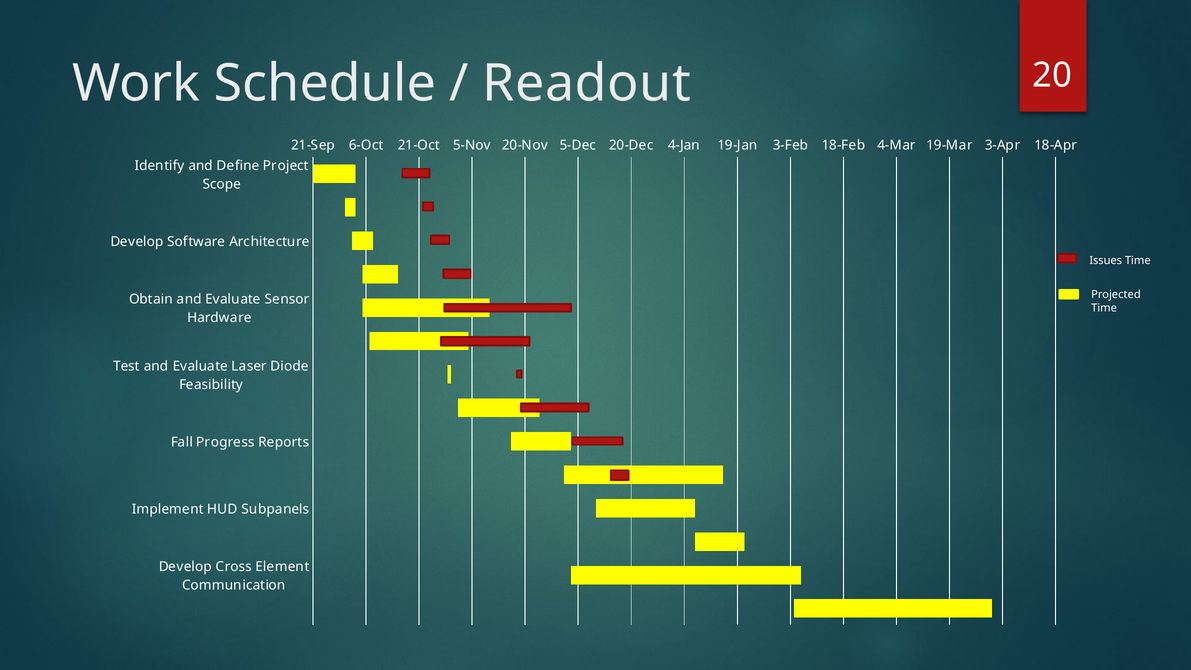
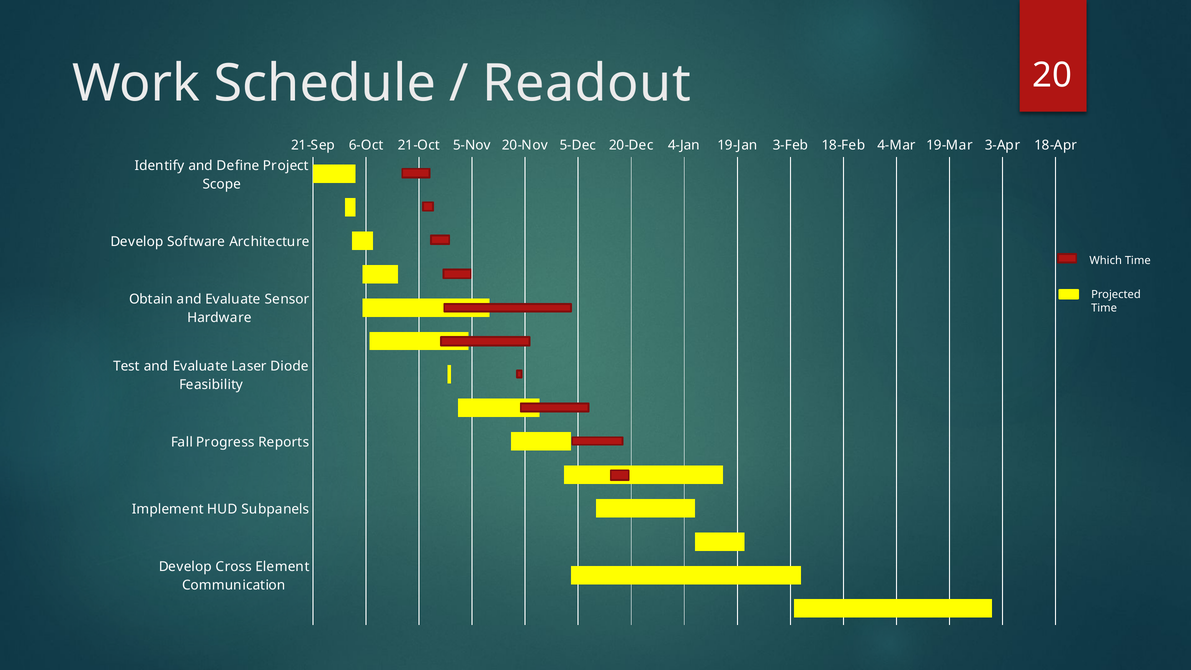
Issues: Issues -> Which (1106, 261)
